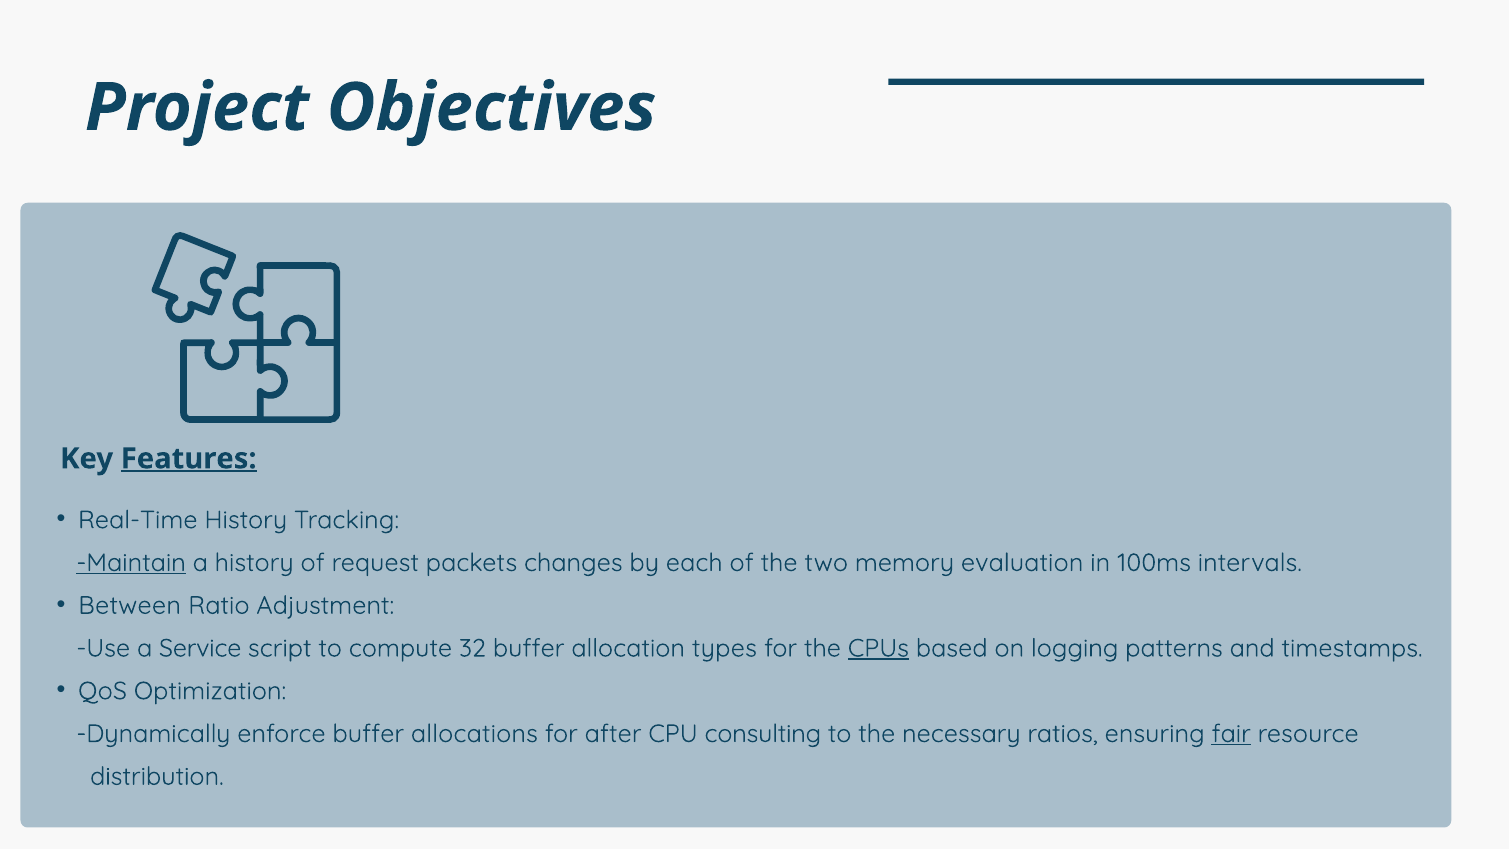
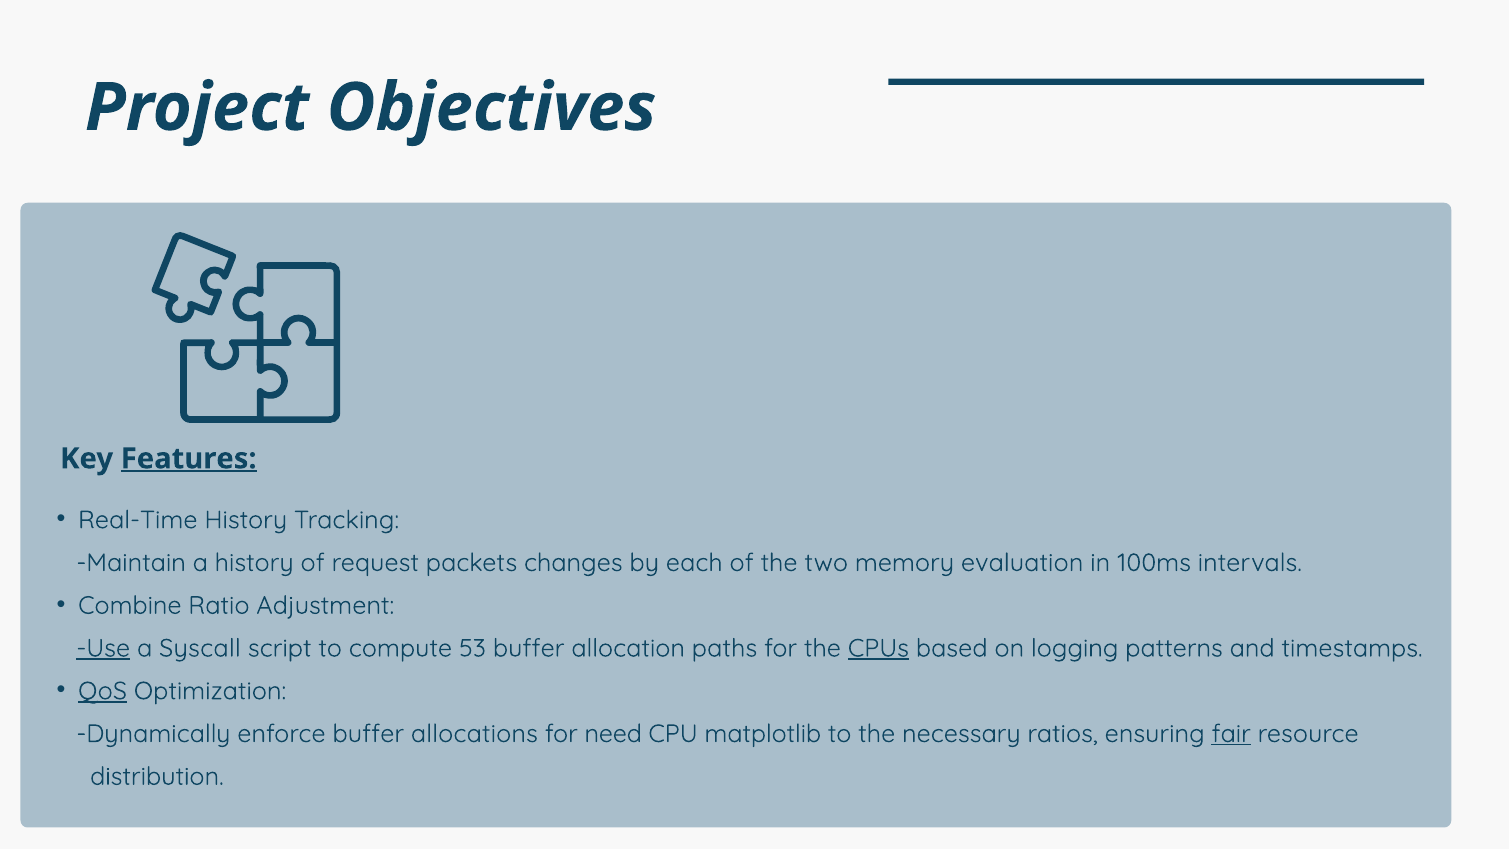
Maintain underline: present -> none (131, 563)
Between: Between -> Combine (130, 605)
Use underline: none -> present (103, 648)
Service: Service -> Syscall (200, 648)
32: 32 -> 53 (472, 648)
types: types -> paths (724, 648)
QoS underline: none -> present (103, 691)
after: after -> need (613, 734)
consulting: consulting -> matplotlib (763, 734)
